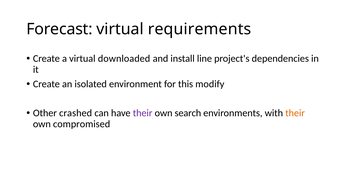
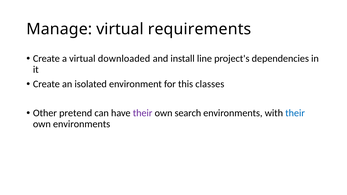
Forecast: Forecast -> Manage (59, 29)
modify: modify -> classes (210, 84)
crashed: crashed -> pretend (76, 113)
their colour: orange -> blue (295, 113)
own compromised: compromised -> environments (82, 124)
